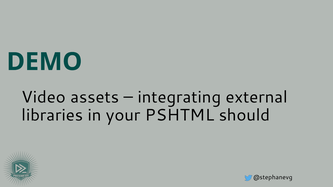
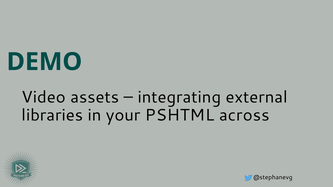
should: should -> across (244, 115)
